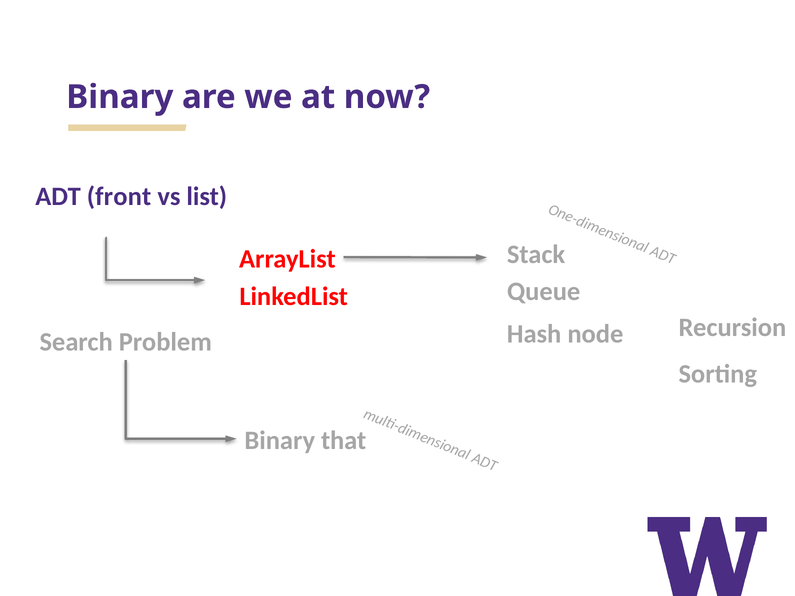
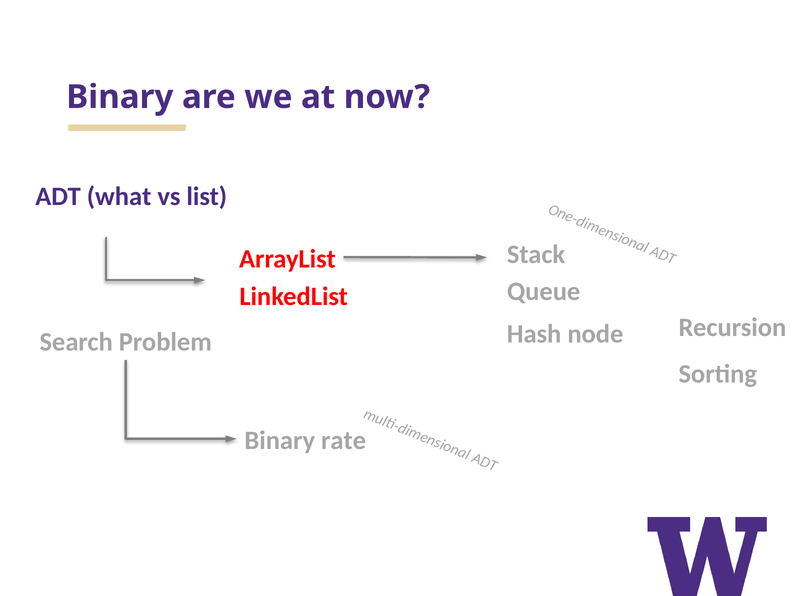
front: front -> what (119, 197)
that: that -> rate (344, 441)
